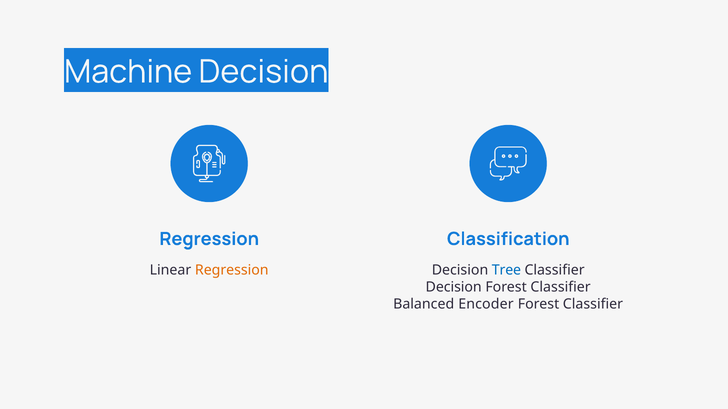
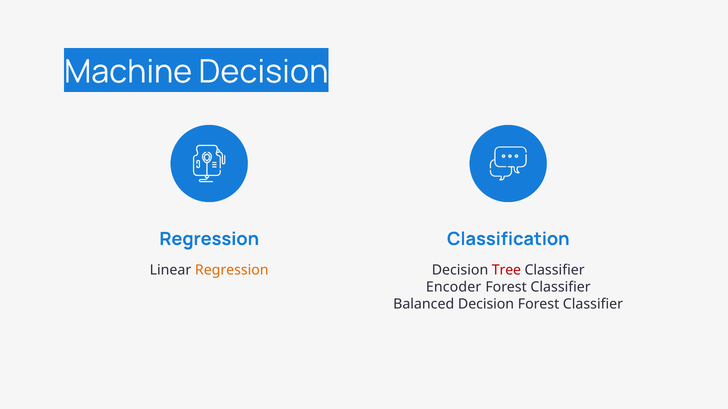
Tree colour: blue -> red (506, 270)
Decision: Decision -> Encoder (454, 287)
Balanced Encoder: Encoder -> Decision (486, 304)
